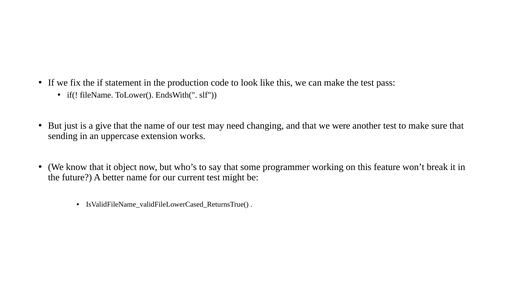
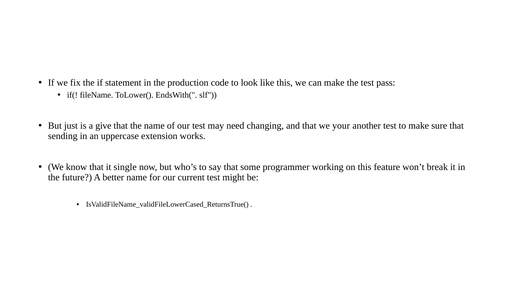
were: were -> your (341, 125)
object: object -> single (125, 167)
